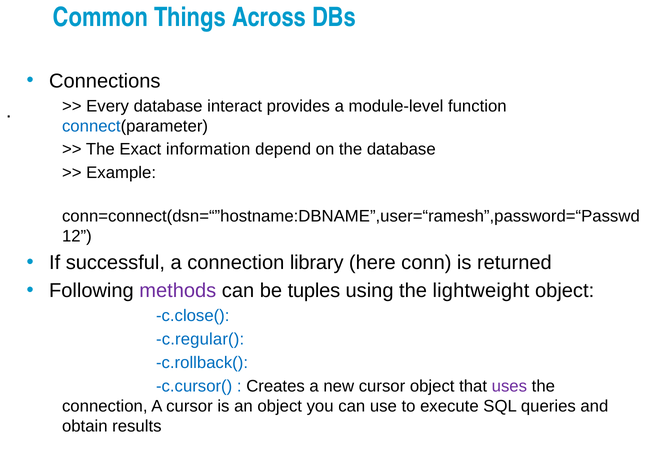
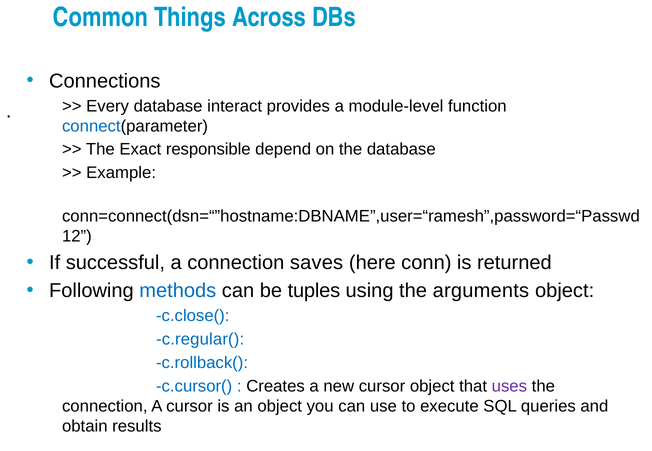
information: information -> responsible (208, 150)
library: library -> saves (317, 263)
methods colour: purple -> blue (178, 291)
lightweight: lightweight -> arguments (481, 291)
